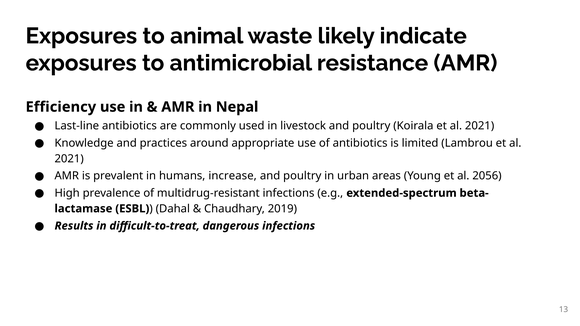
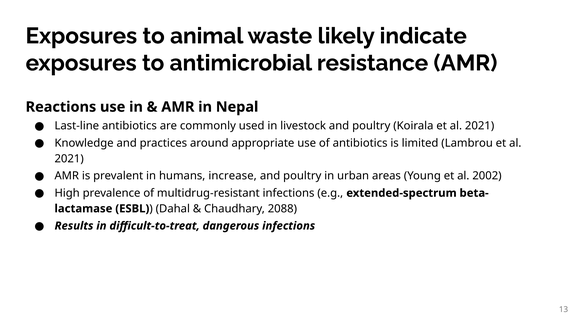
Efficiency: Efficiency -> Reactions (61, 107)
2056: 2056 -> 2002 (487, 176)
2019: 2019 -> 2088 (282, 209)
